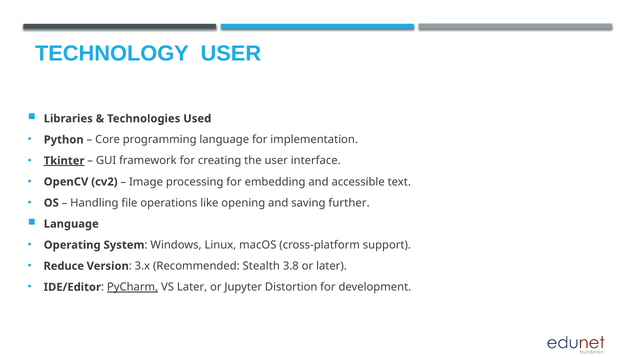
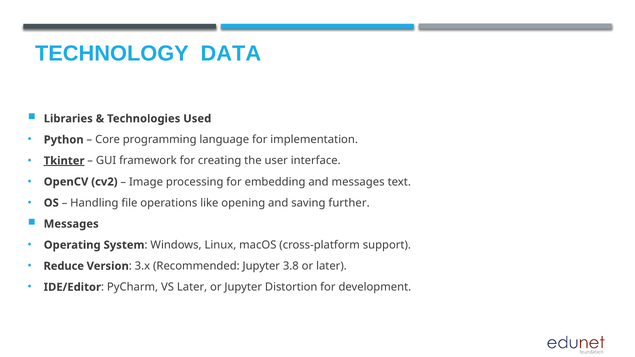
TECHNOLOGY USER: USER -> DATA (231, 54)
and accessible: accessible -> messages (358, 182)
Language: Language -> Messages (71, 224)
Recommended Stealth: Stealth -> Jupyter (261, 266)
PyCharm underline: present -> none (133, 287)
